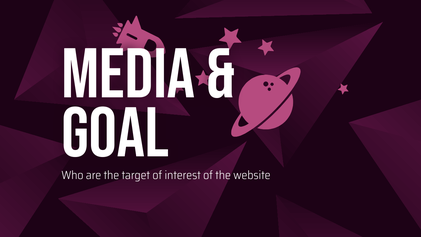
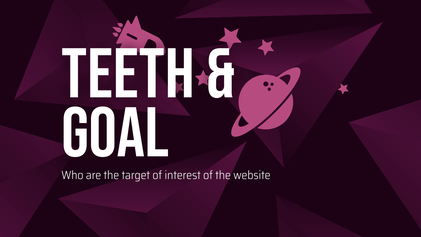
MEDIA: MEDIA -> TEETH (128, 74)
